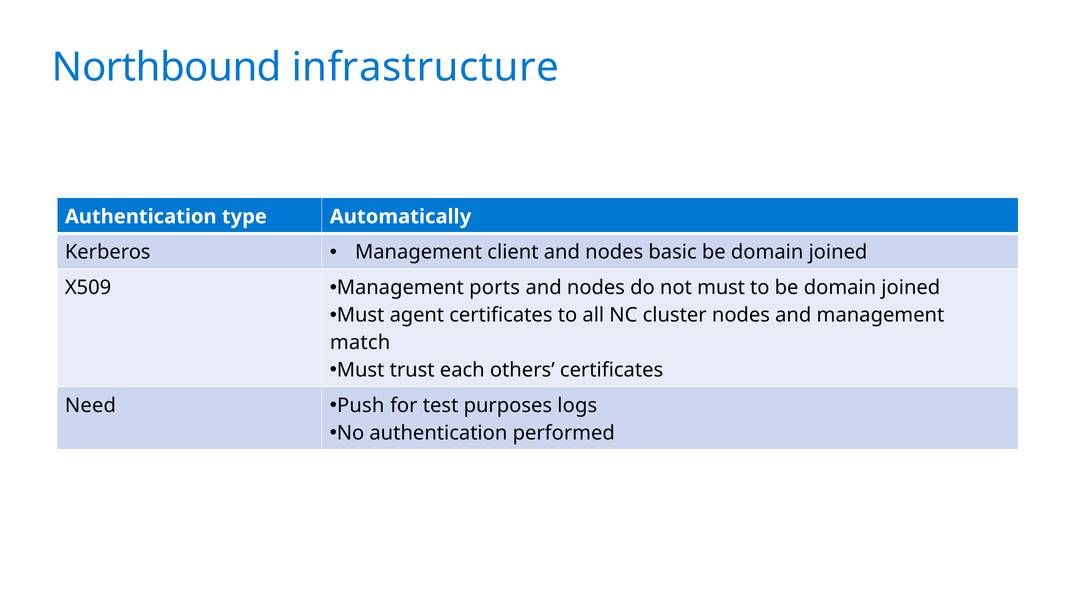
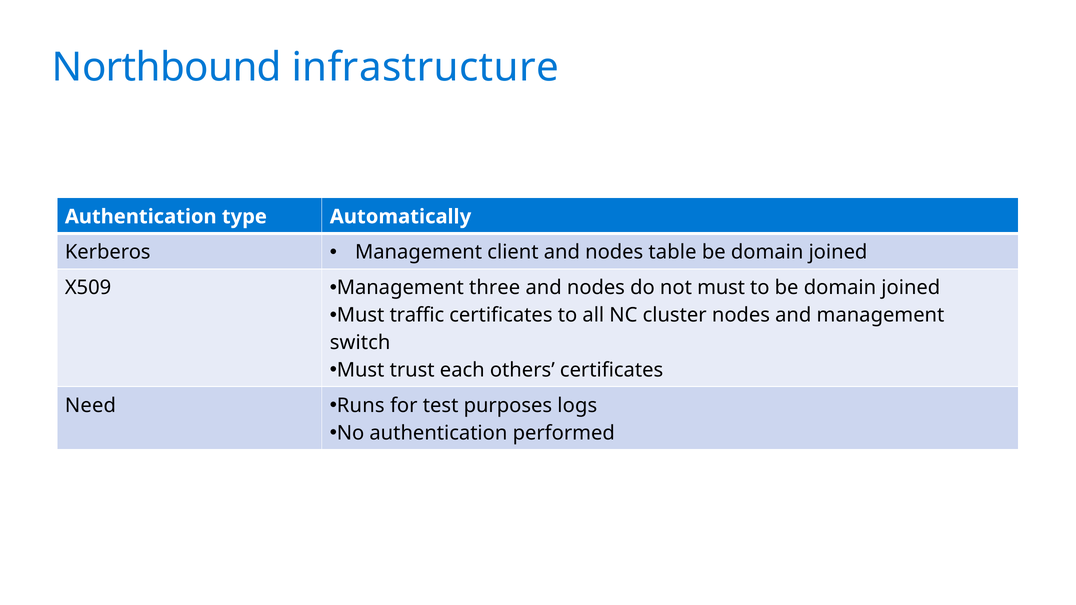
basic: basic -> table (672, 252)
ports: ports -> three (495, 288)
agent: agent -> traffic (417, 315)
match: match -> switch (360, 343)
Push: Push -> Runs (361, 406)
